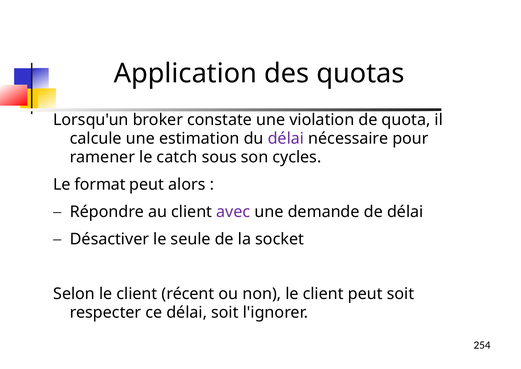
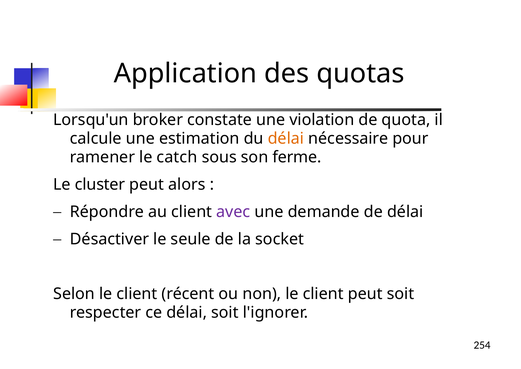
délai colour: purple -> orange (286, 138)
cycles: cycles -> ferme (297, 157)
format: format -> cluster (100, 184)
